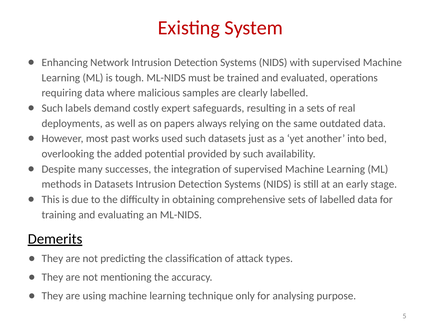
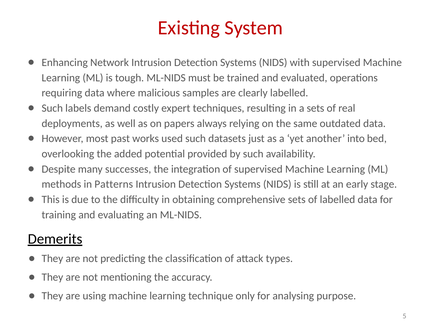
safeguards: safeguards -> techniques (219, 108)
in Datasets: Datasets -> Patterns (114, 184)
